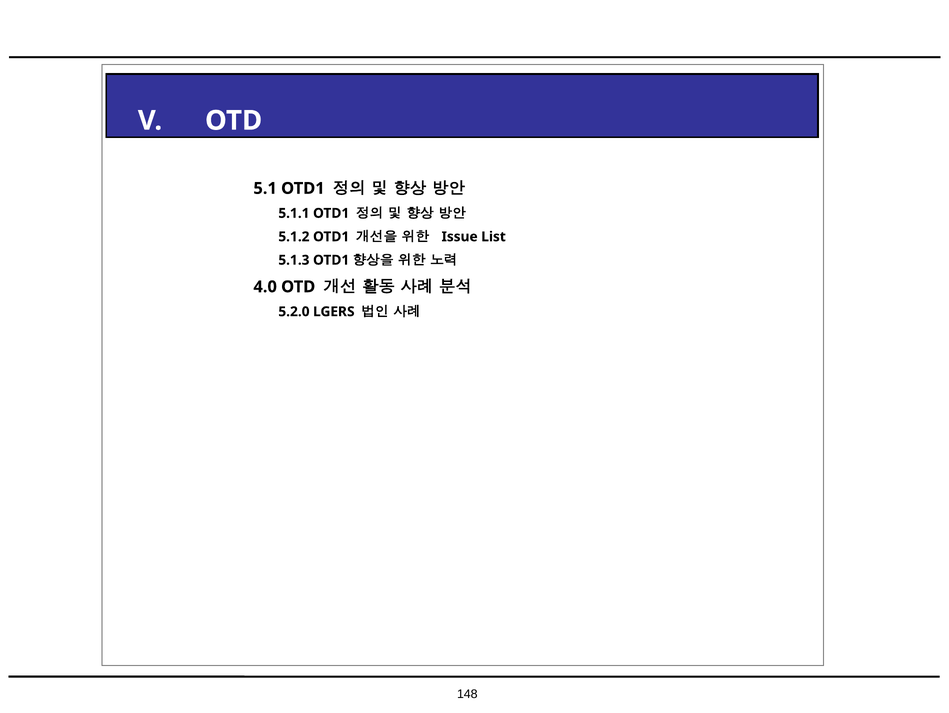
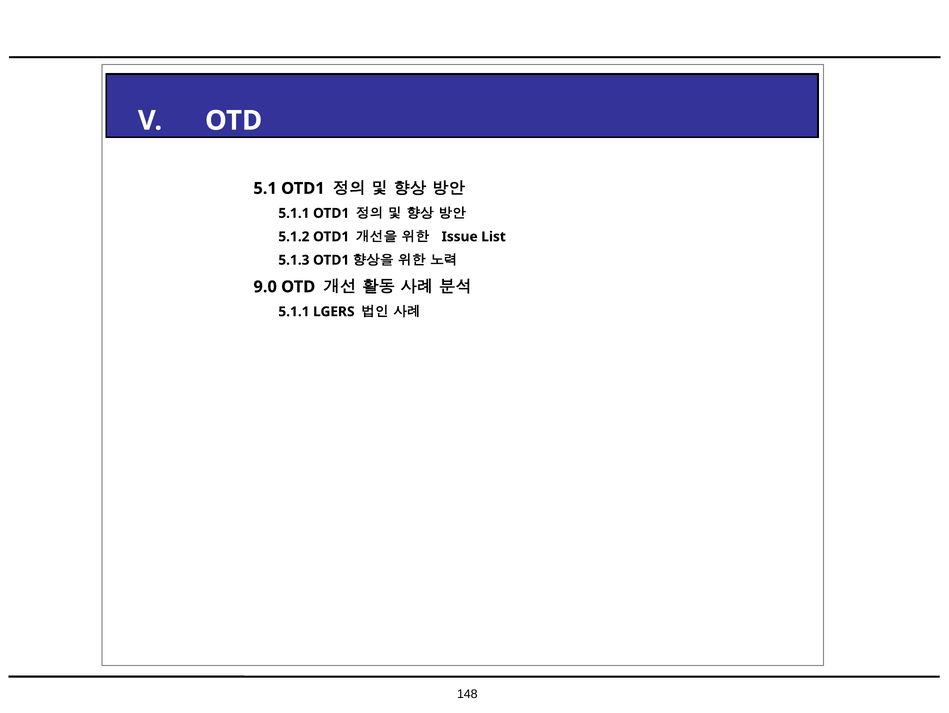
4.0: 4.0 -> 9.0 (265, 286)
5.2.0: 5.2.0 -> 5.1.1 (294, 311)
